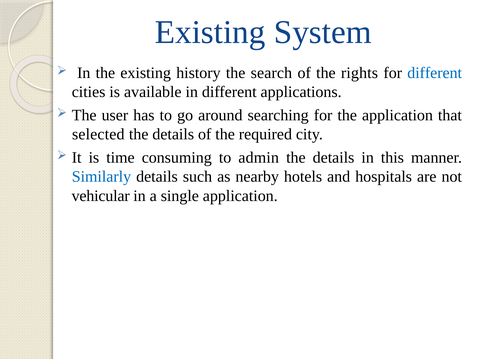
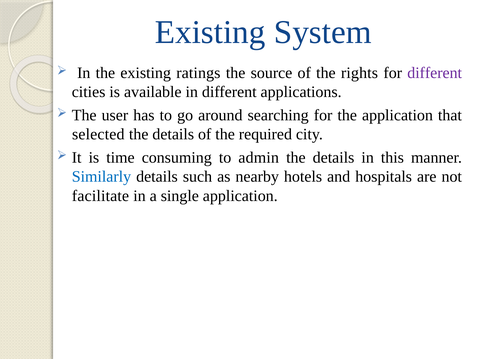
history: history -> ratings (198, 73)
search: search -> source (271, 73)
different colour: blue -> purple (435, 73)
vehicular: vehicular -> facilitate (100, 196)
